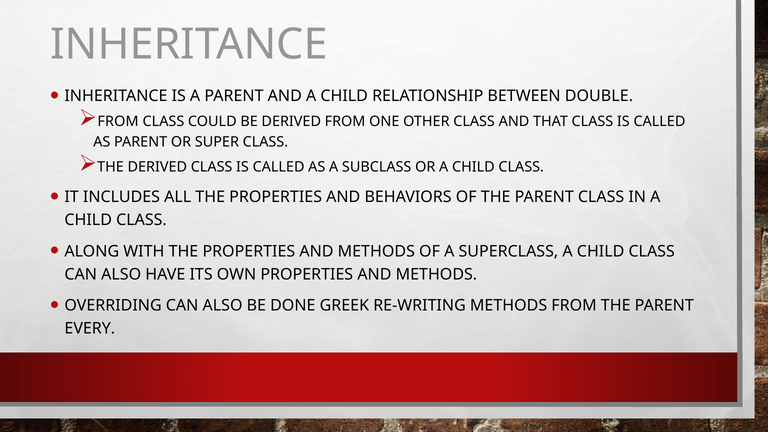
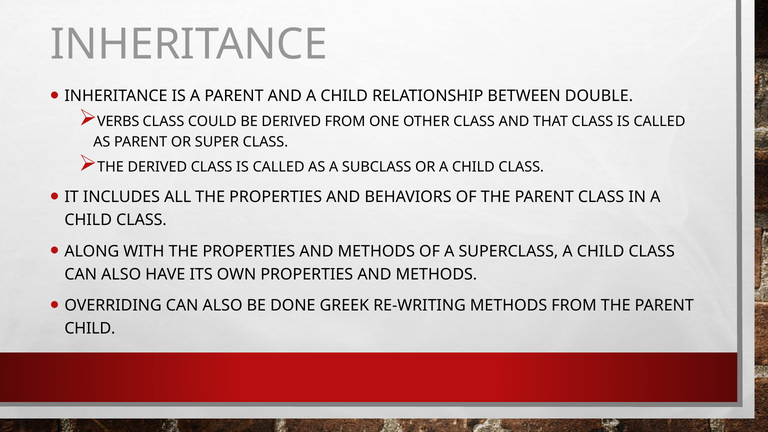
FROM: FROM -> VERBS (118, 121)
EVERY: EVERY -> CHILD (90, 328)
